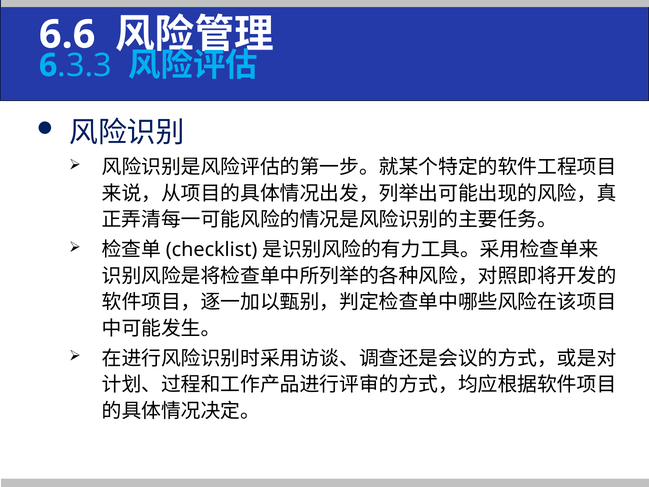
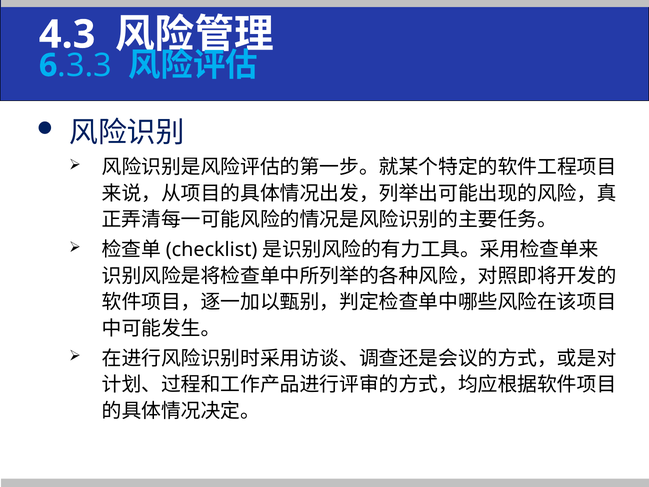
6.6: 6.6 -> 4.3 (67, 35)
